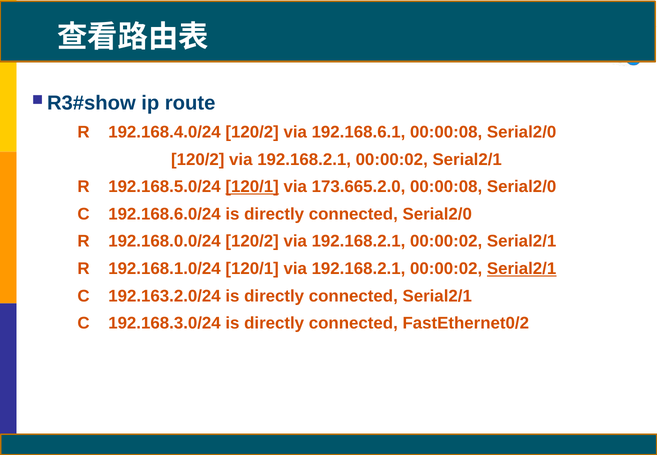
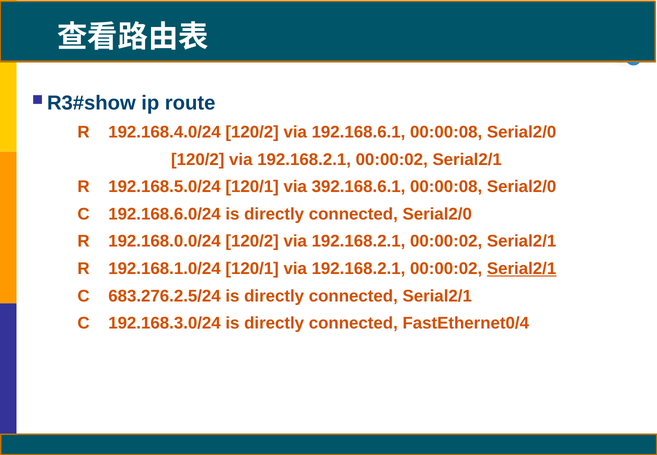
120/1 underline: present -> none (252, 187)
173.665.2.0: 173.665.2.0 -> 392.168.6.1 (359, 187)
192.163.2.0/24: 192.163.2.0/24 -> 683.276.2.5/24 (165, 296)
FastEthernet0/2: FastEthernet0/2 -> FastEthernet0/4 (466, 323)
